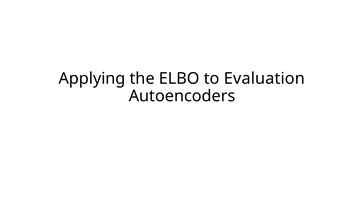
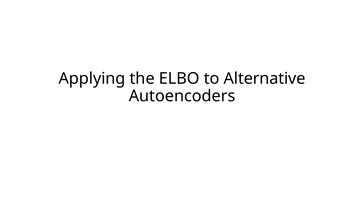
Evaluation: Evaluation -> Alternative (265, 79)
